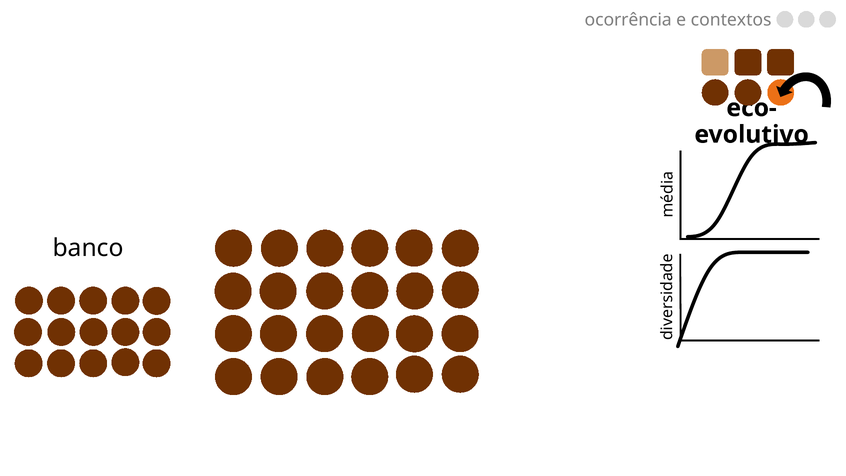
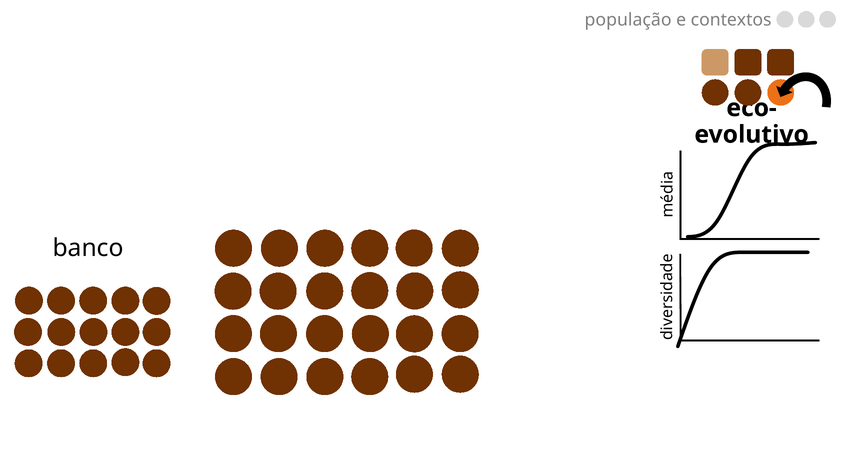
ocorrência: ocorrência -> população (628, 20)
